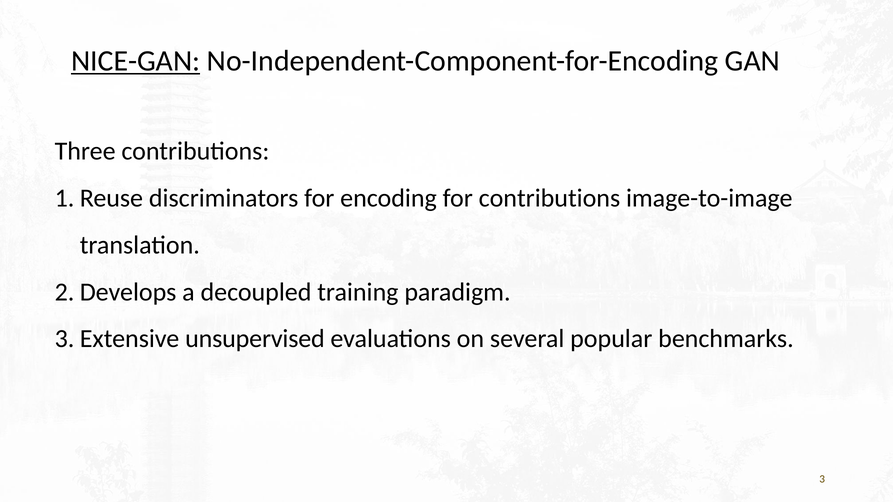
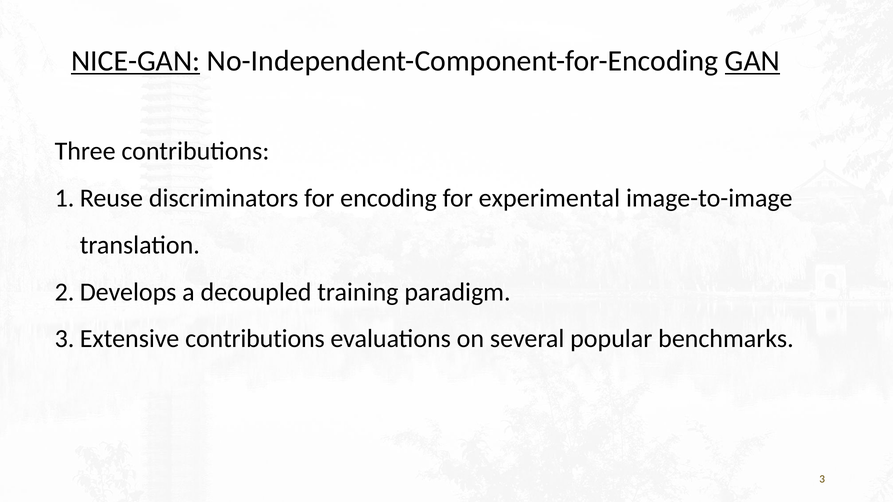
GAN underline: none -> present (753, 61)
for contributions: contributions -> experimental (549, 198)
unsupervised: unsupervised -> contributions (255, 339)
